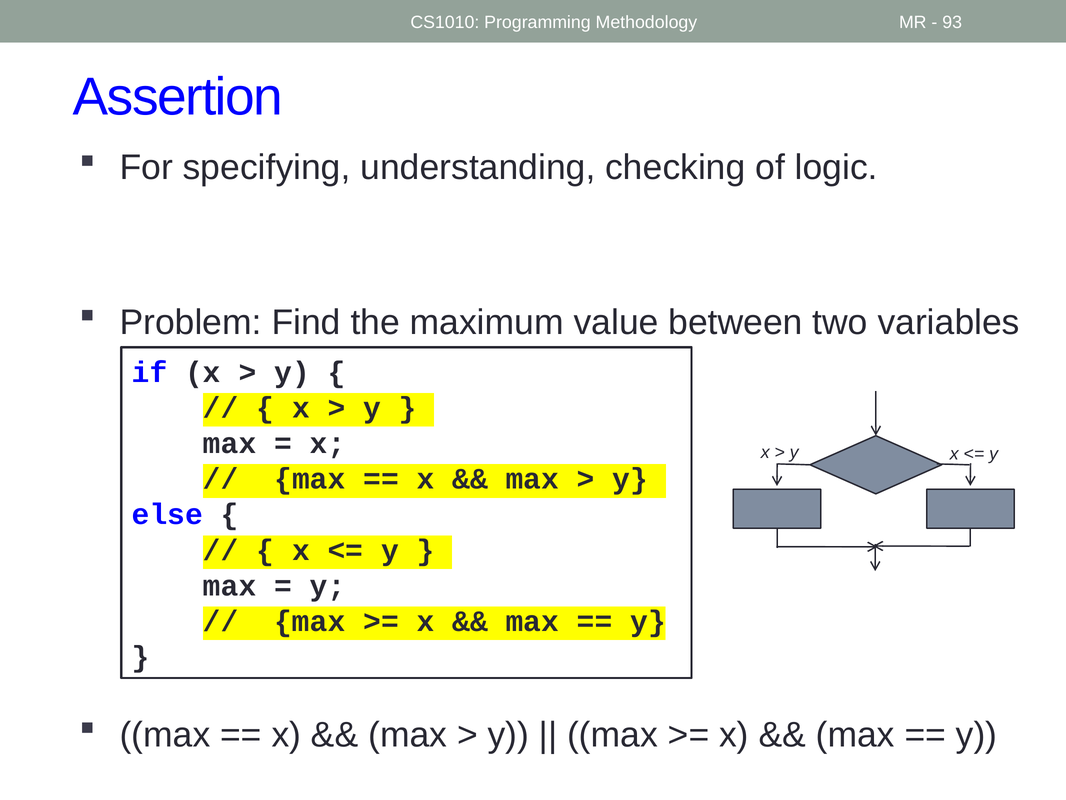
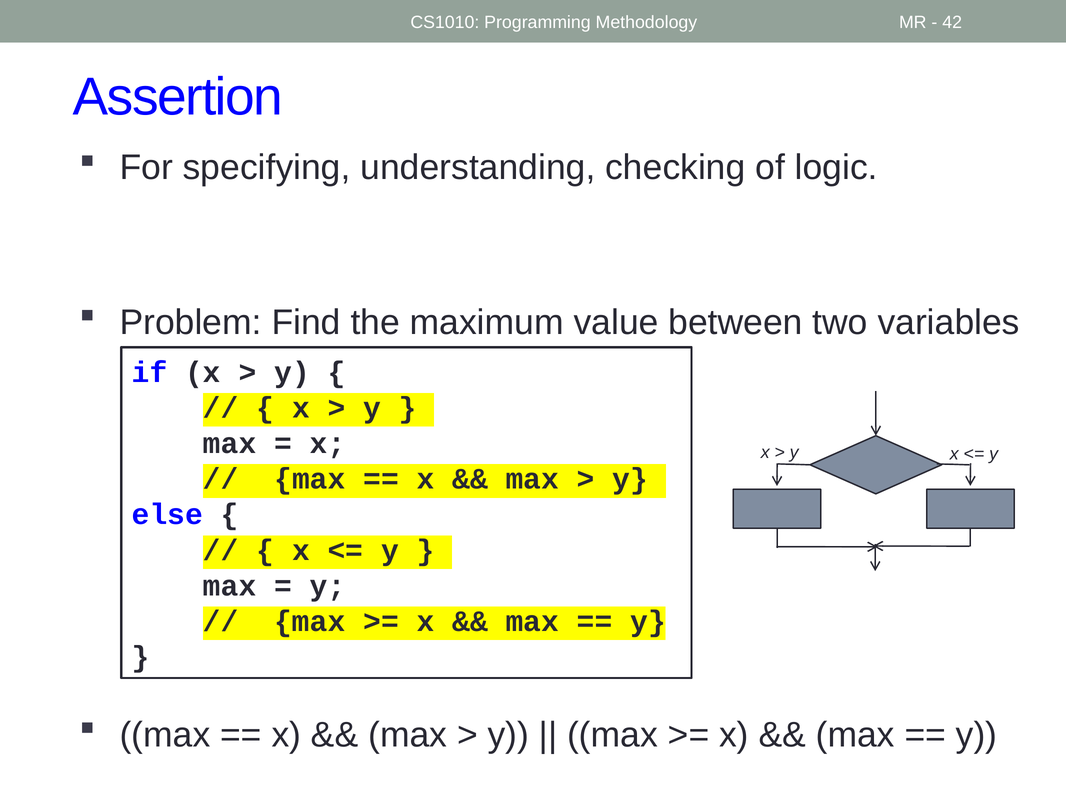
93: 93 -> 42 (952, 23)
